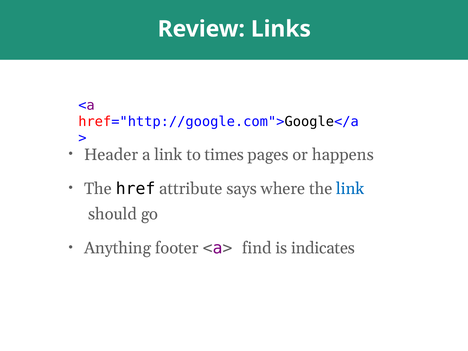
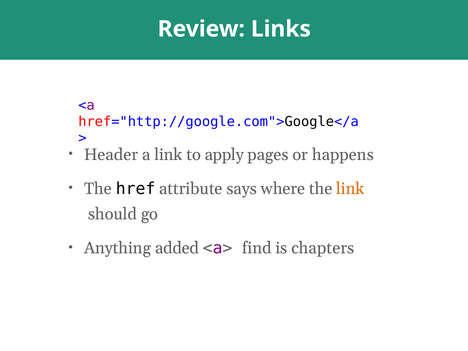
times: times -> apply (224, 155)
link colour: blue -> orange (350, 189)
footer: footer -> added (177, 248)
indicates: indicates -> chapters (323, 248)
